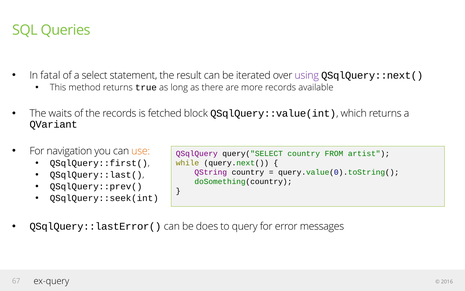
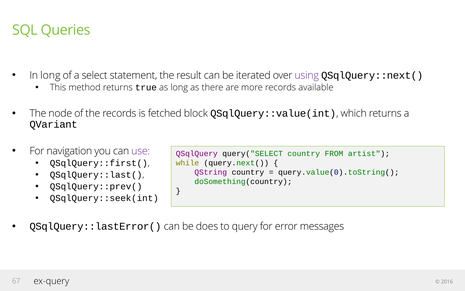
In fatal: fatal -> long (50, 75)
waits: waits -> node (60, 113)
use colour: orange -> purple (141, 151)
